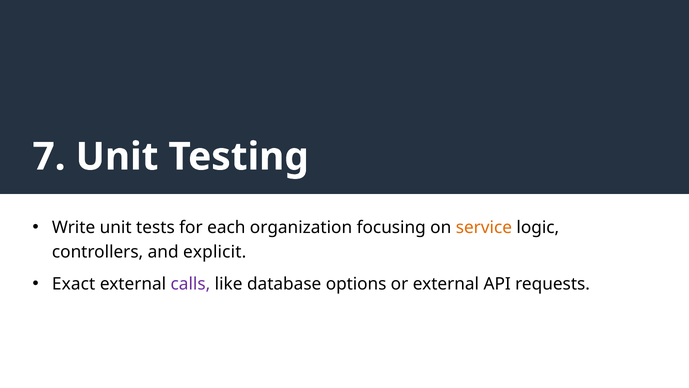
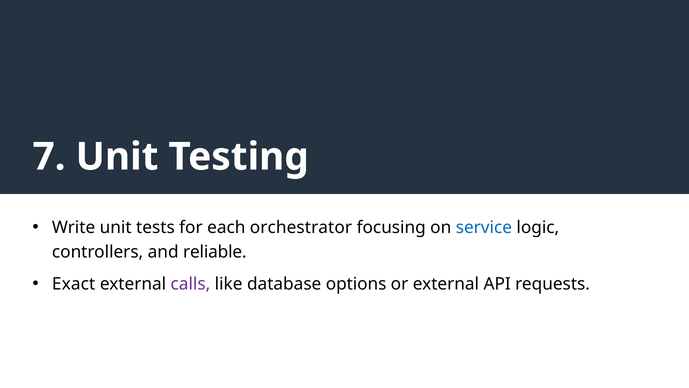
organization: organization -> orchestrator (301, 227)
service colour: orange -> blue (484, 227)
explicit: explicit -> reliable (215, 252)
